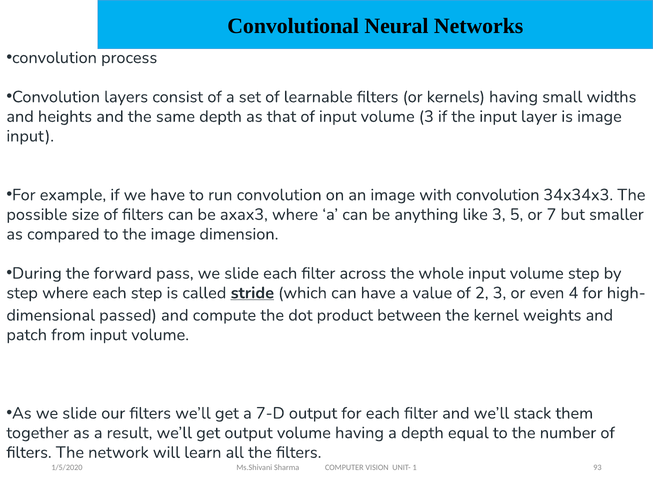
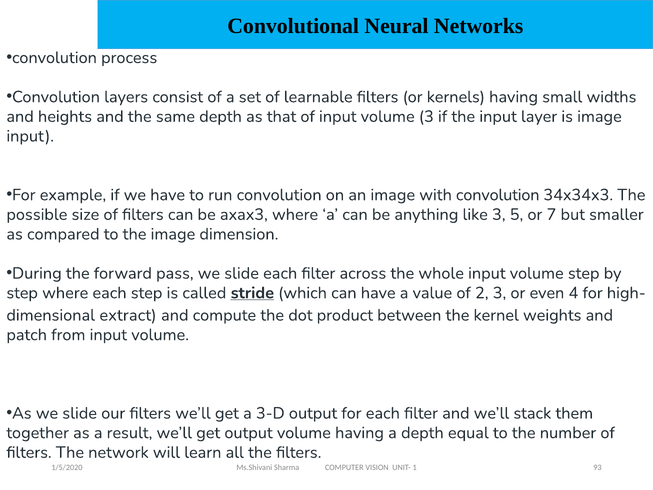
passed: passed -> extract (128, 315)
7-D: 7-D -> 3-D (270, 413)
